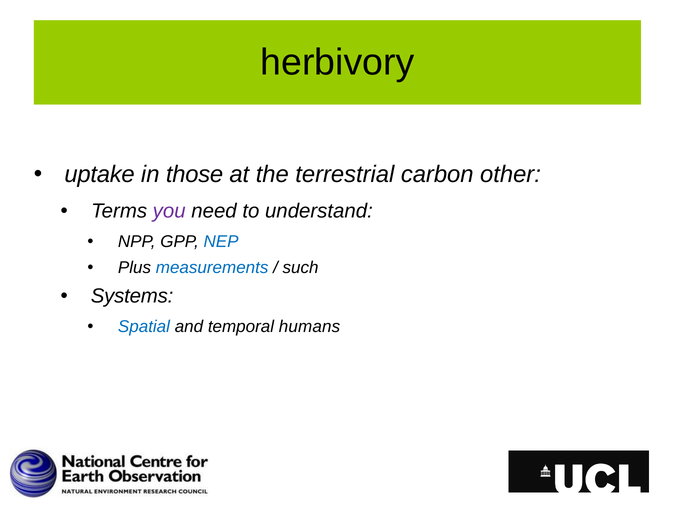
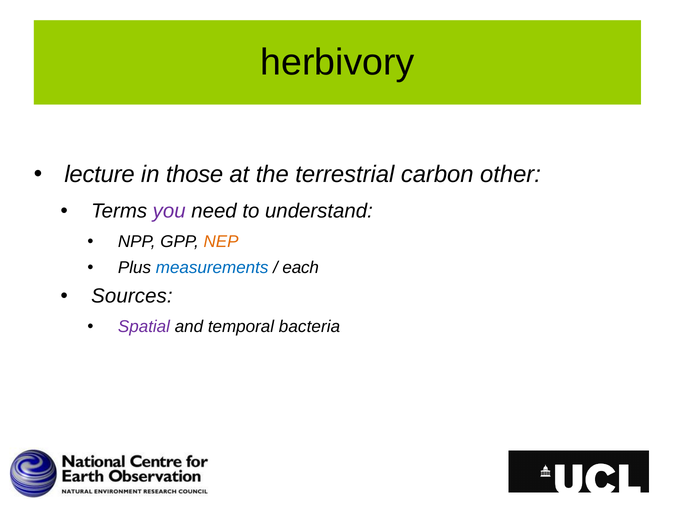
uptake: uptake -> lecture (100, 174)
NEP colour: blue -> orange (221, 242)
such: such -> each (301, 268)
Systems: Systems -> Sources (132, 296)
Spatial colour: blue -> purple (144, 327)
humans: humans -> bacteria (310, 327)
